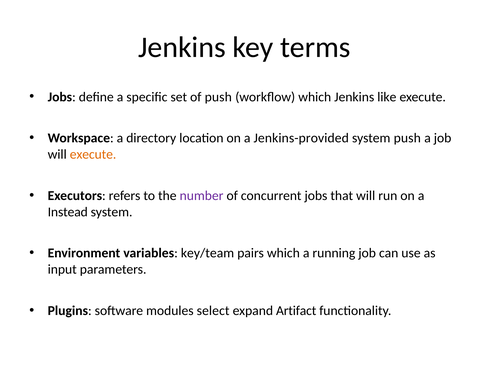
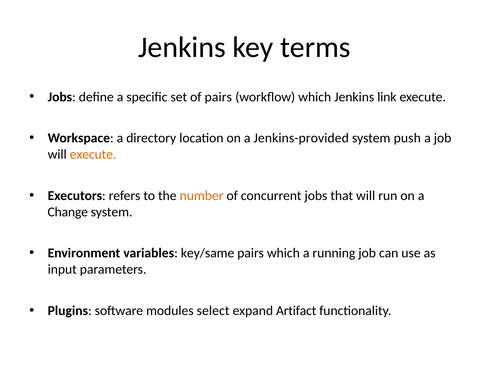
of push: push -> pairs (218, 97)
like: like -> link (387, 97)
number colour: purple -> orange (202, 196)
Instead: Instead -> Change (68, 212)
key/team: key/team -> key/same (208, 254)
